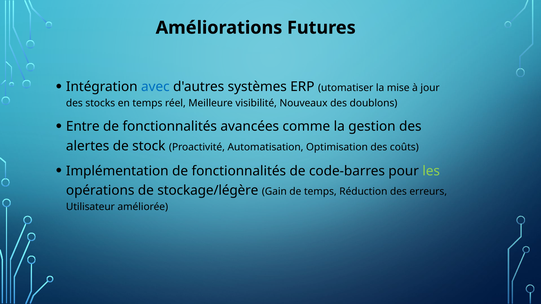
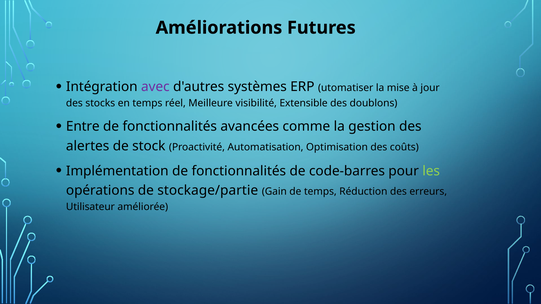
avec colour: blue -> purple (155, 87)
Nouveaux: Nouveaux -> Extensible (304, 103)
stockage/légère: stockage/légère -> stockage/partie (208, 191)
